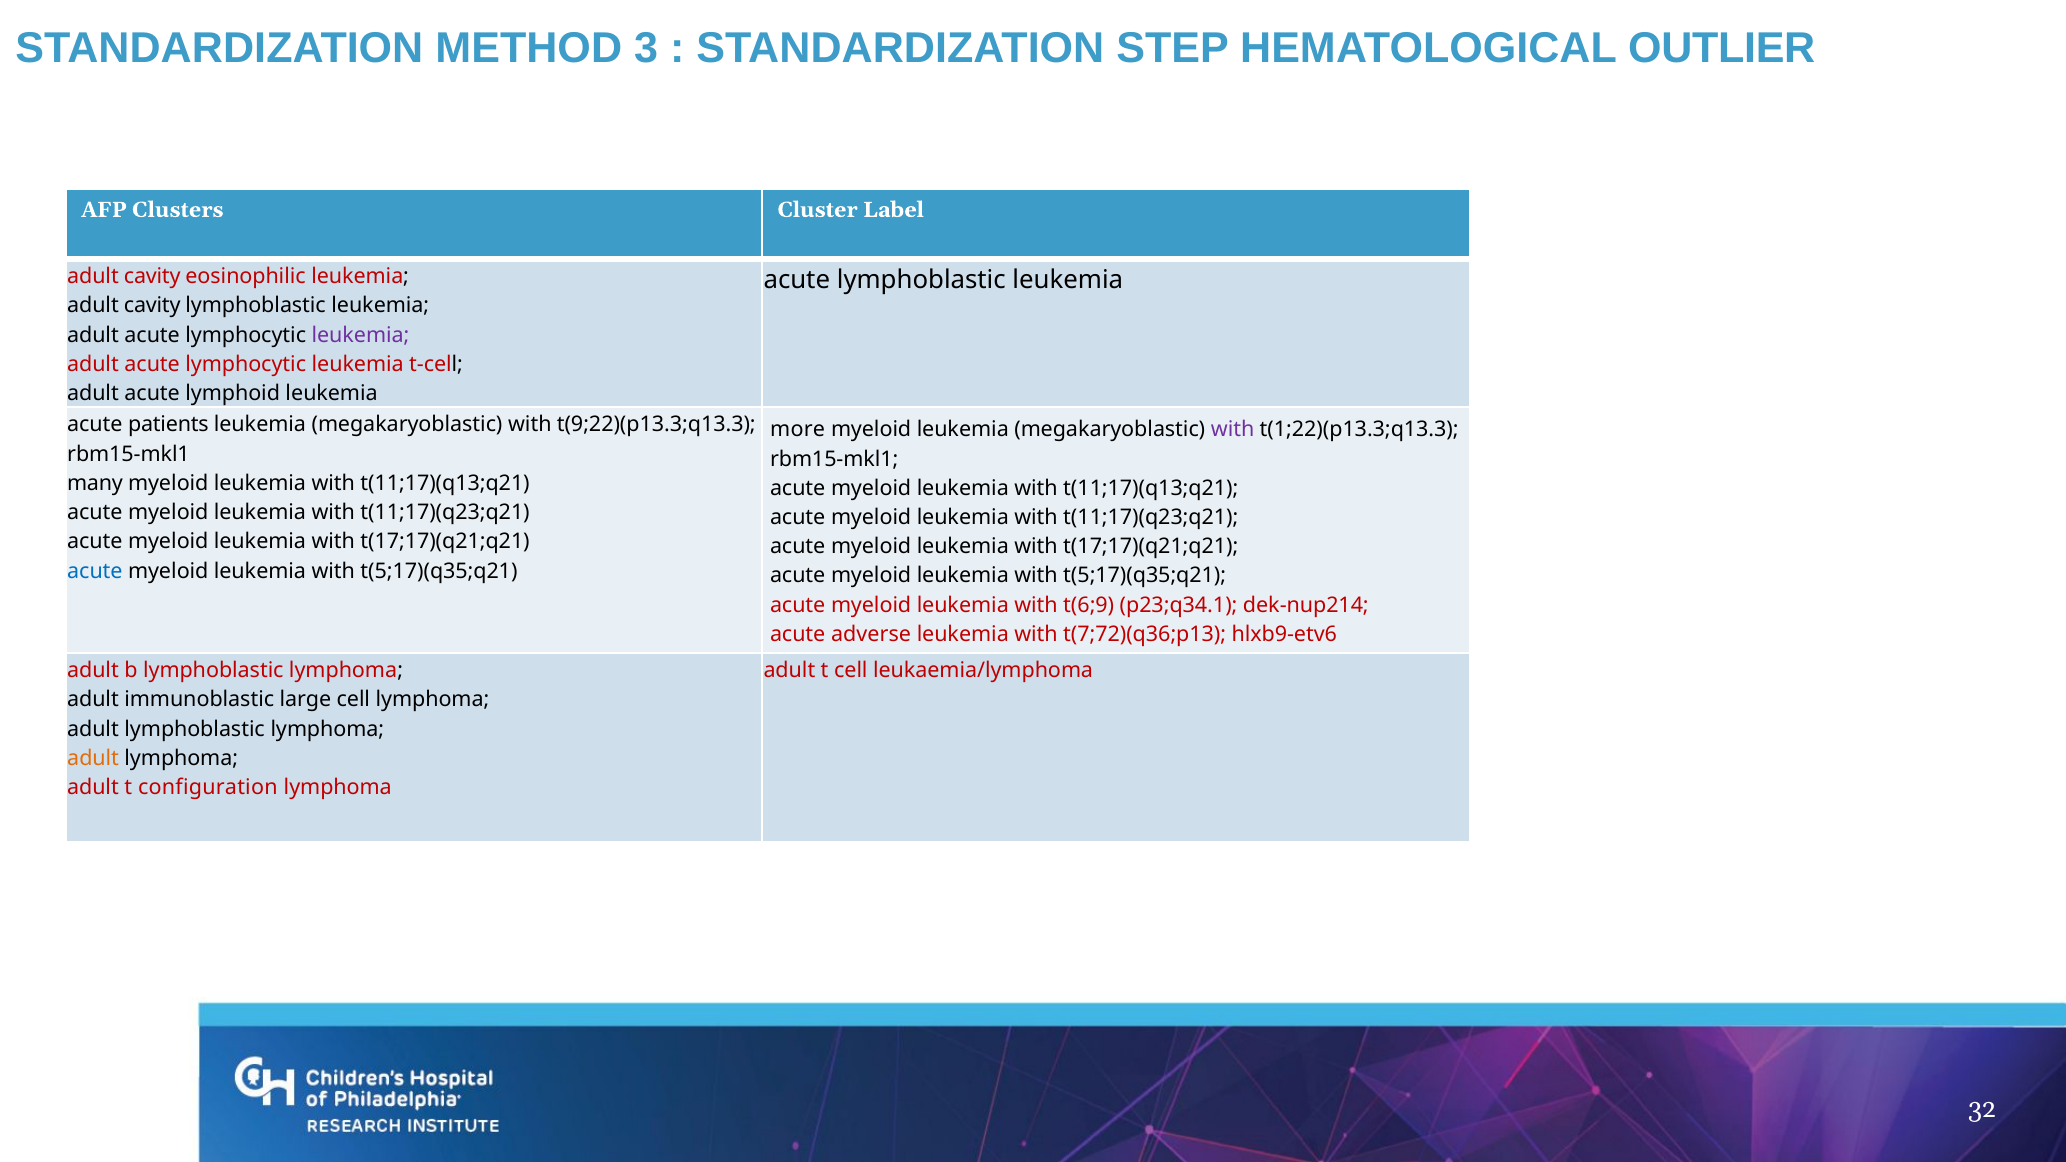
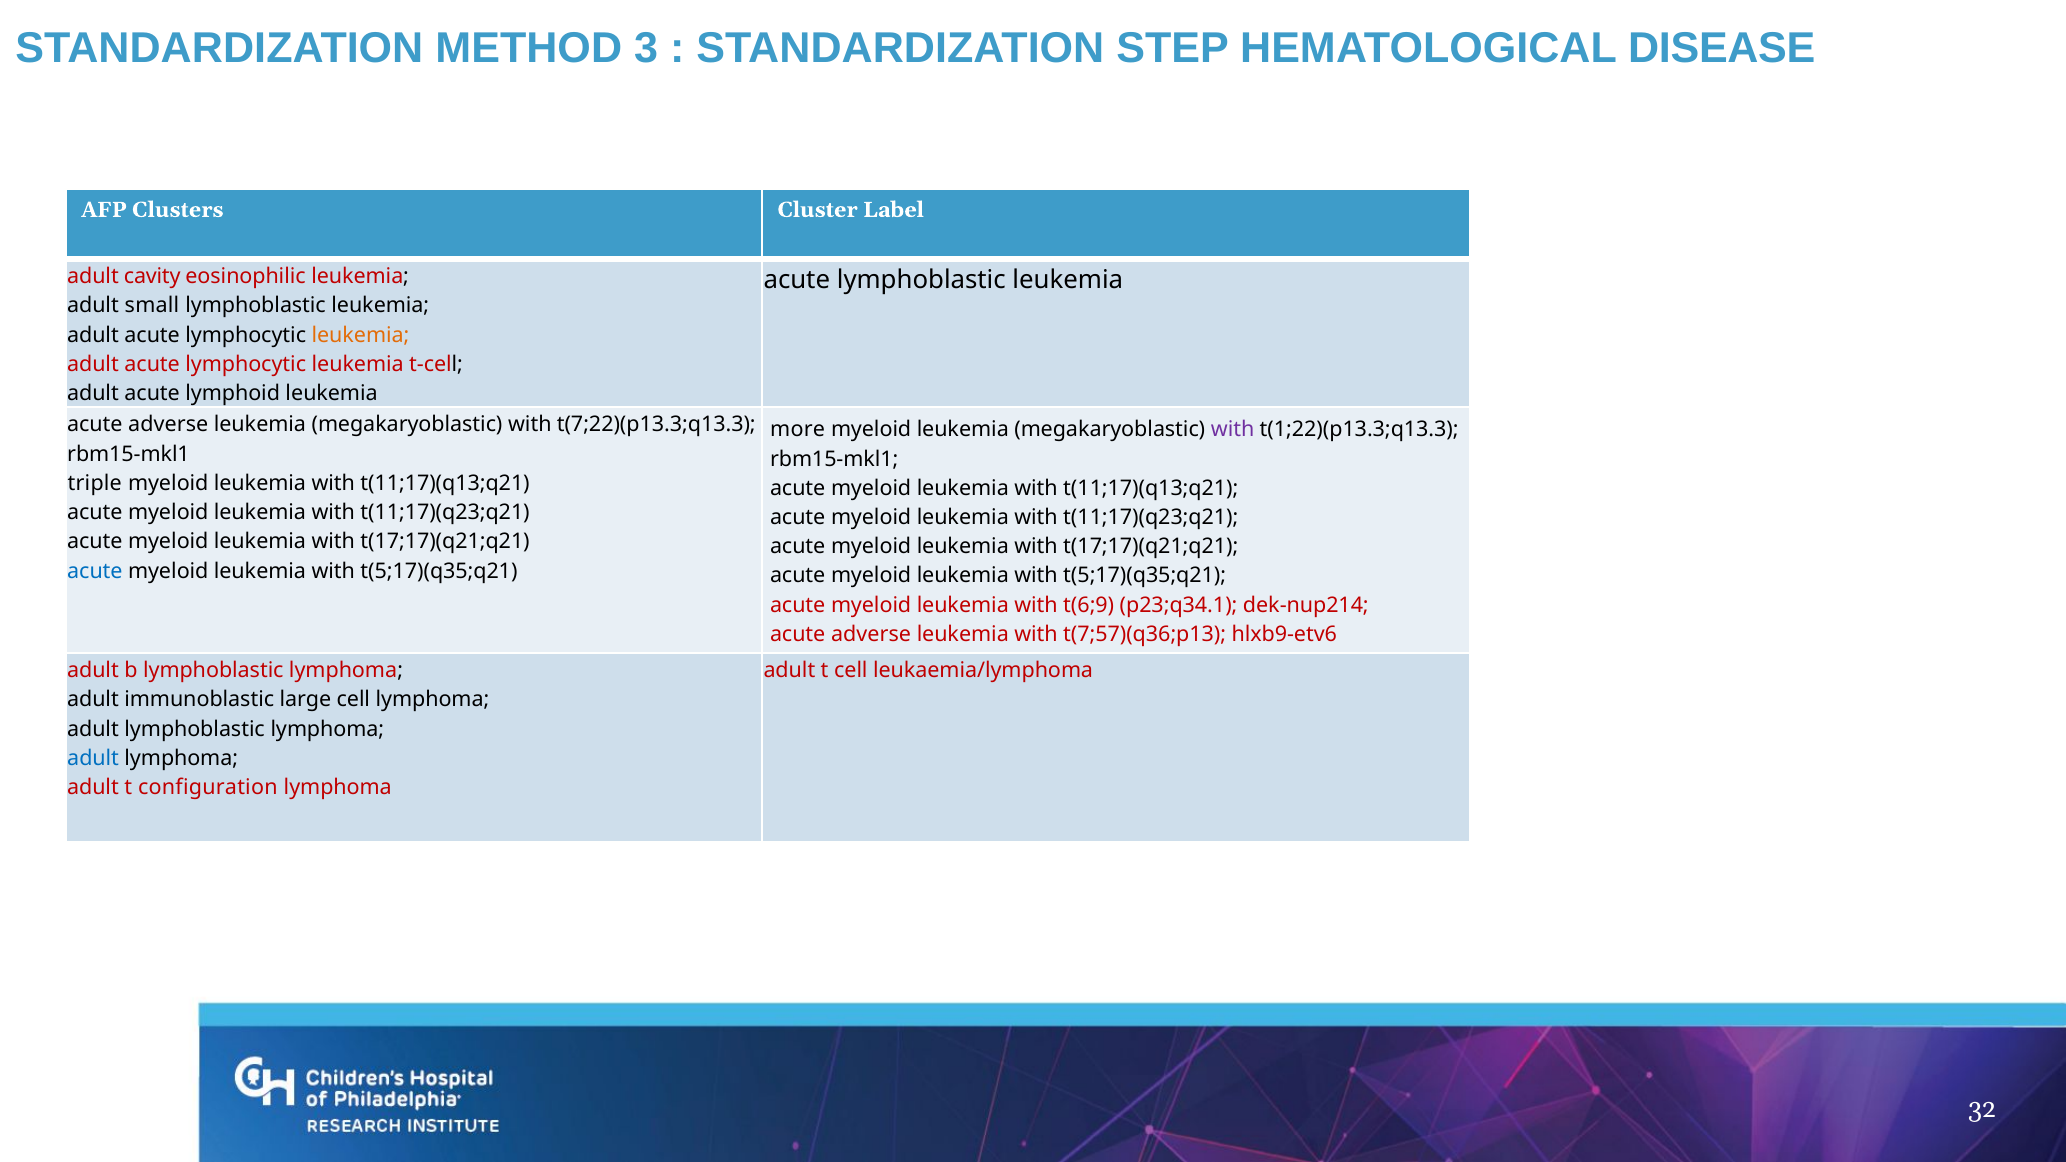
OUTLIER: OUTLIER -> DISEASE (1722, 49)
cavity: cavity -> small (152, 306)
leukemia colour: purple -> orange (361, 335)
patients: patients -> adverse (168, 425)
t(9;22)(p13.3;q13.3: t(9;22)(p13.3;q13.3 -> t(7;22)(p13.3;q13.3 (656, 425)
many: many -> triple (95, 483)
t(7;72)(q36;p13: t(7;72)(q36;p13 -> t(7;57)(q36;p13 (1145, 634)
adult colour: orange -> blue (93, 758)
